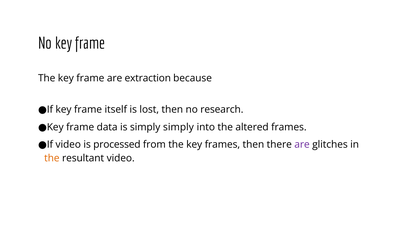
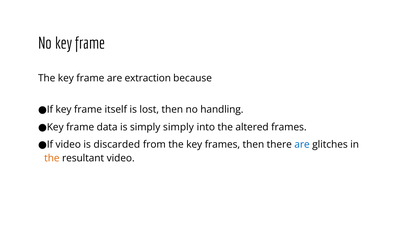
research: research -> handling (222, 109)
processed: processed -> discarded (117, 144)
are colour: purple -> blue (302, 144)
